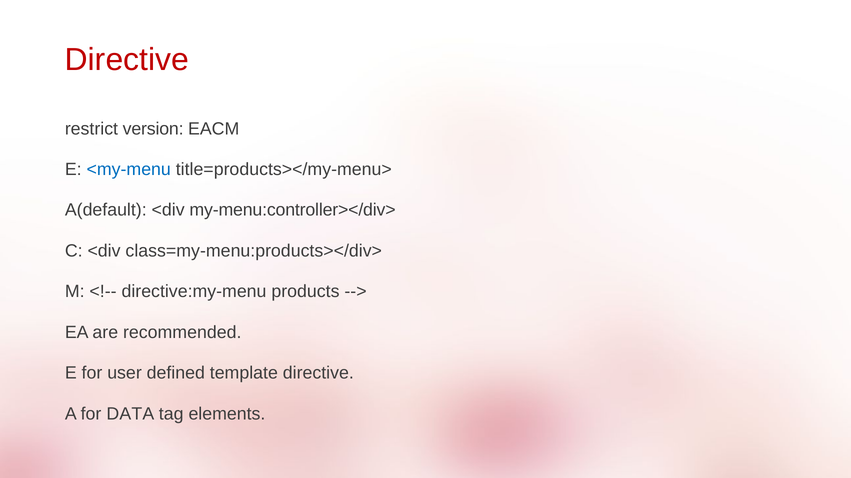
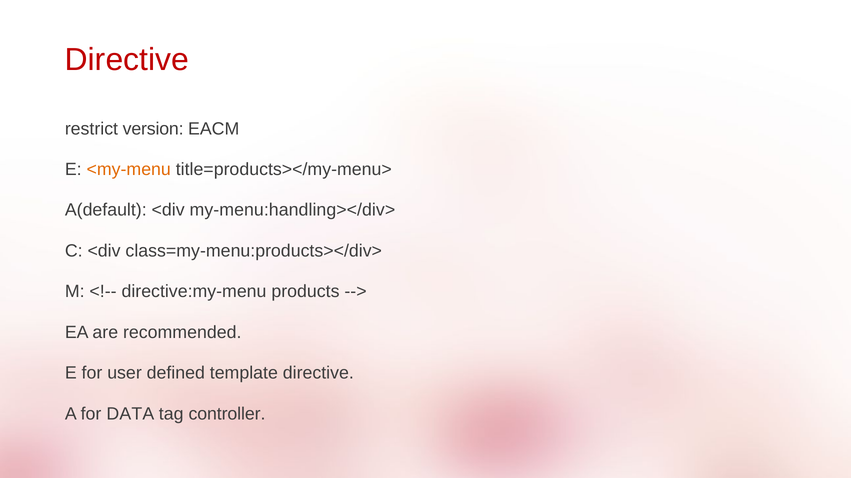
<my-menu colour: blue -> orange (129, 170)
my-menu:controller></div>: my-menu:controller></div> -> my-menu:handling></div> (292, 210)
elements: elements -> controller (227, 414)
